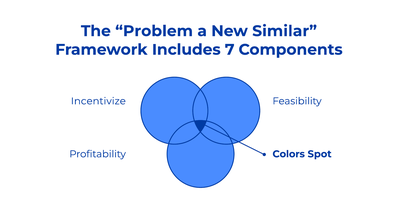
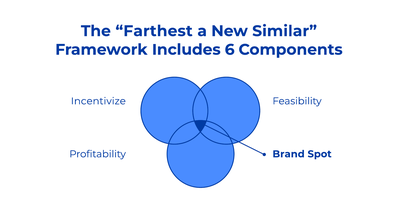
Problem: Problem -> Farthest (154, 31)
7: 7 -> 6 (230, 50)
Colors: Colors -> Brand (289, 154)
